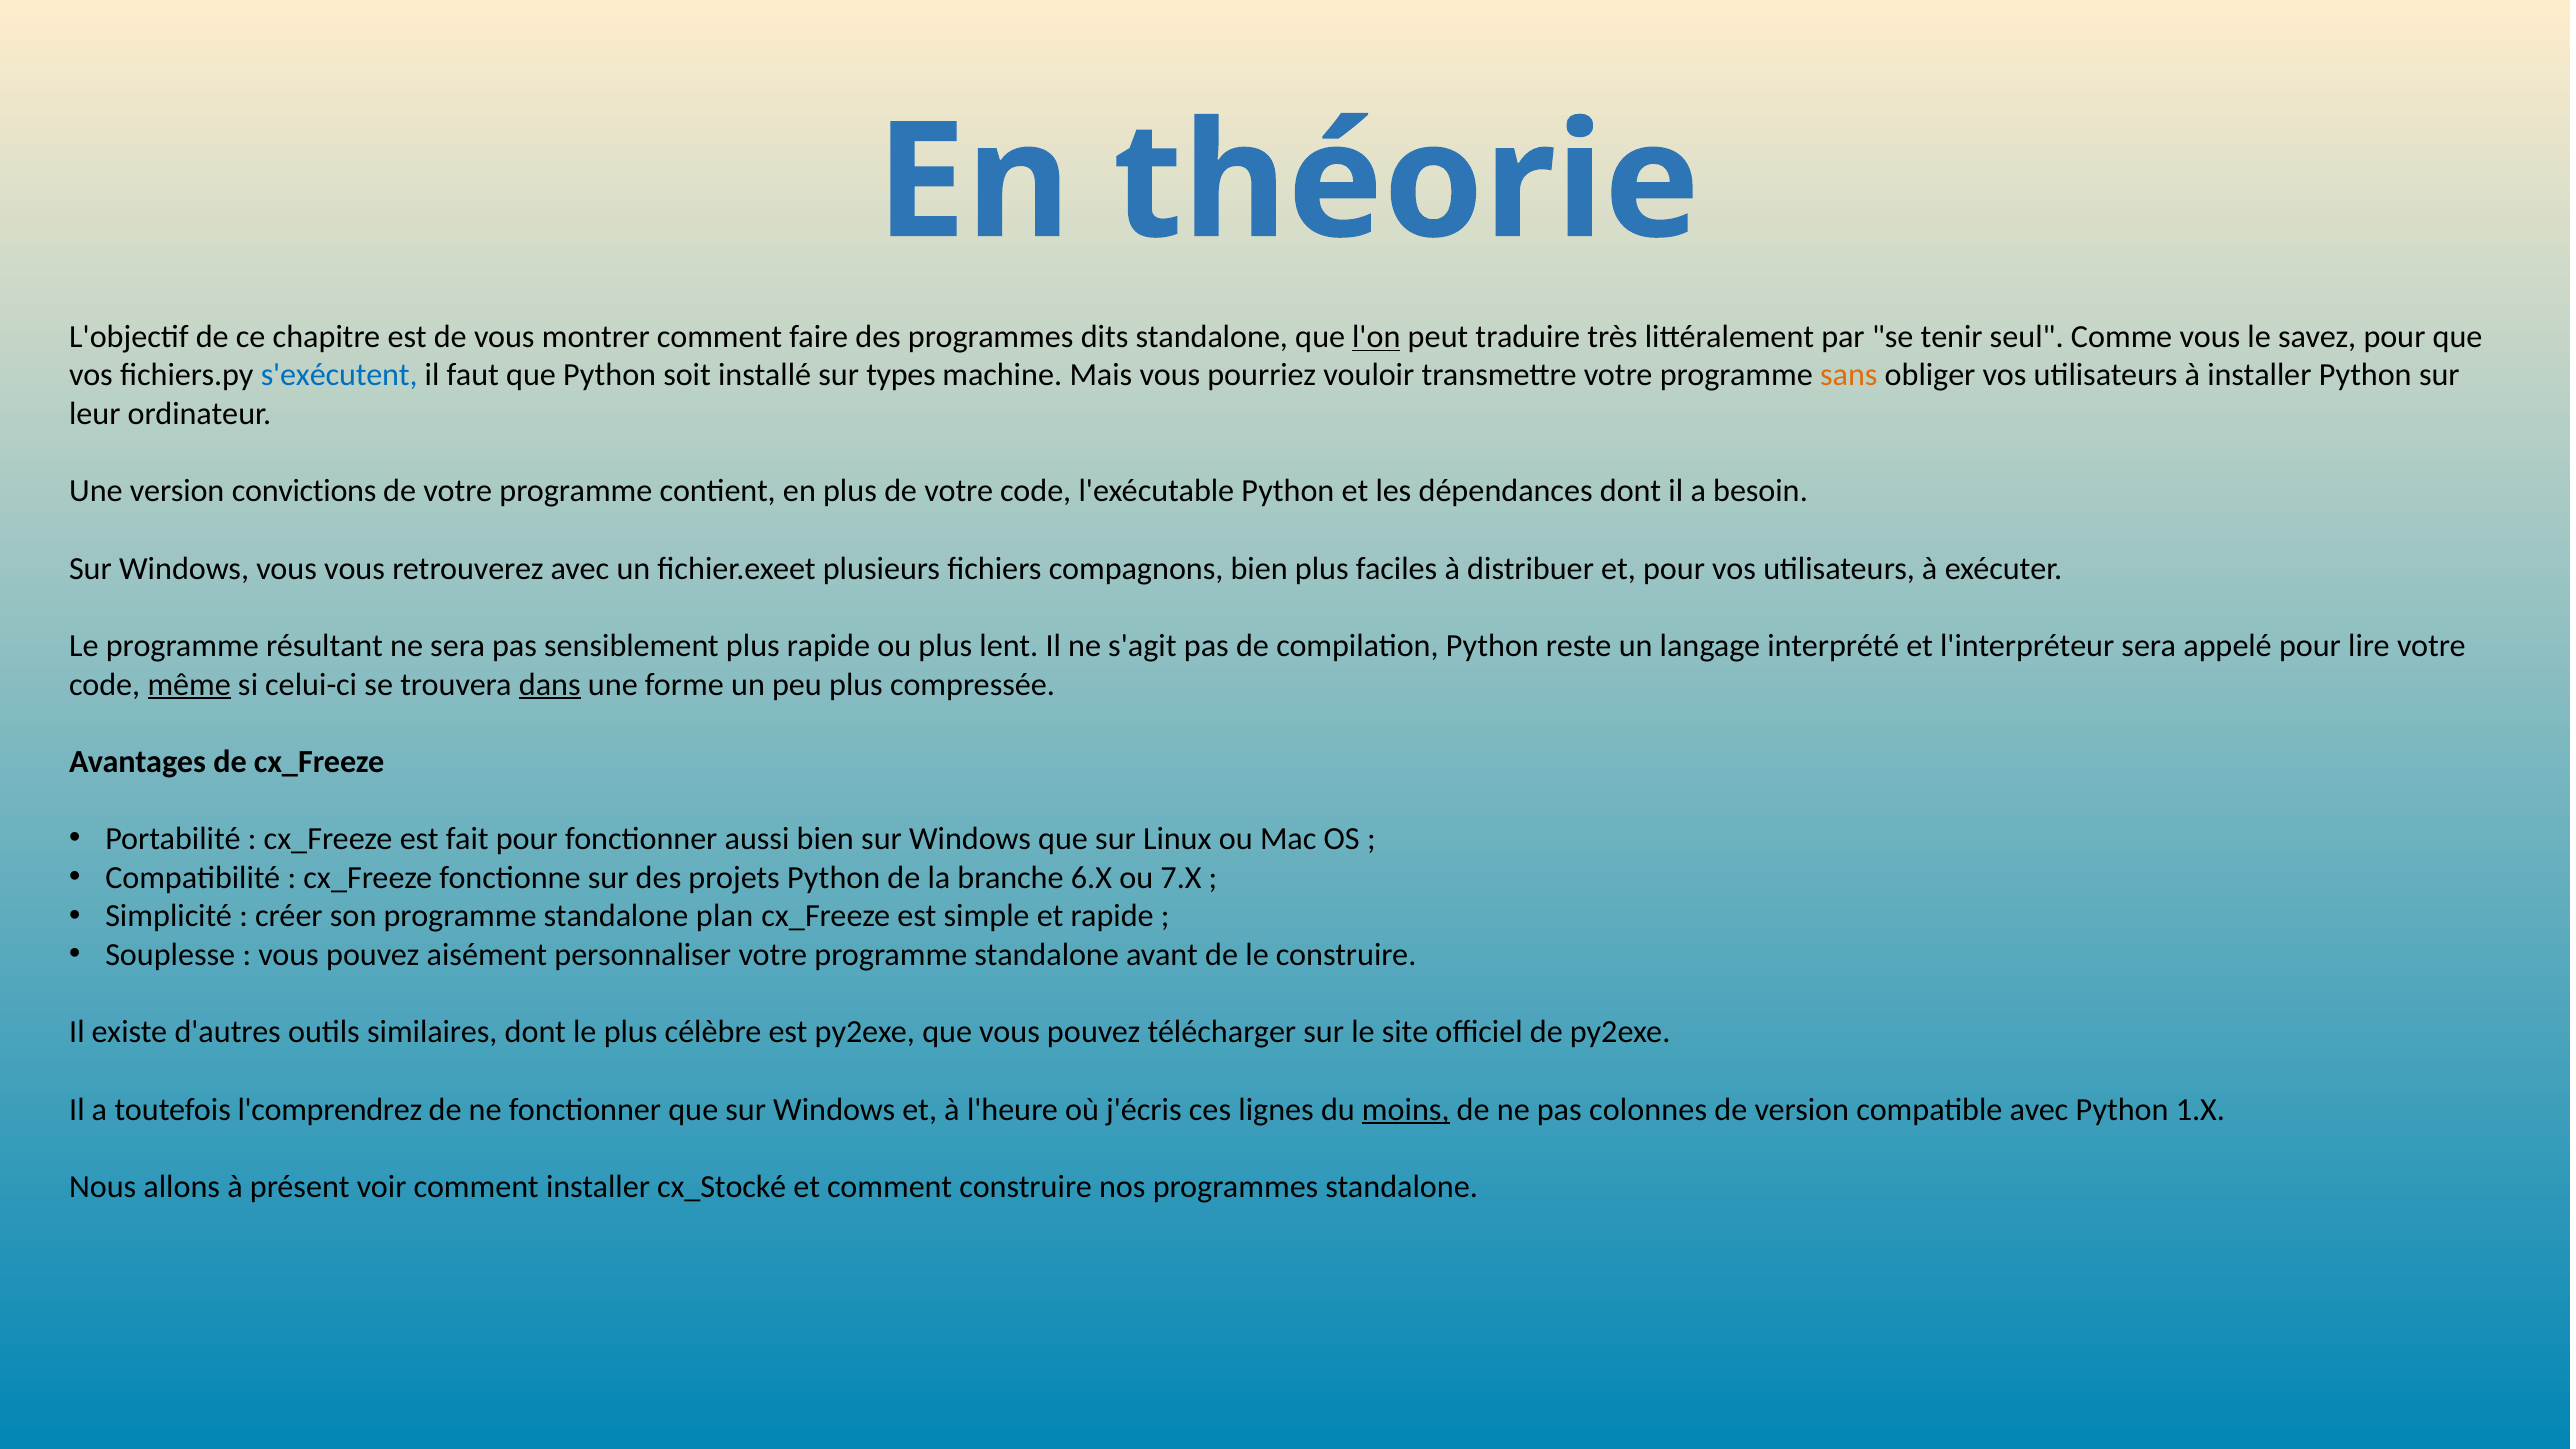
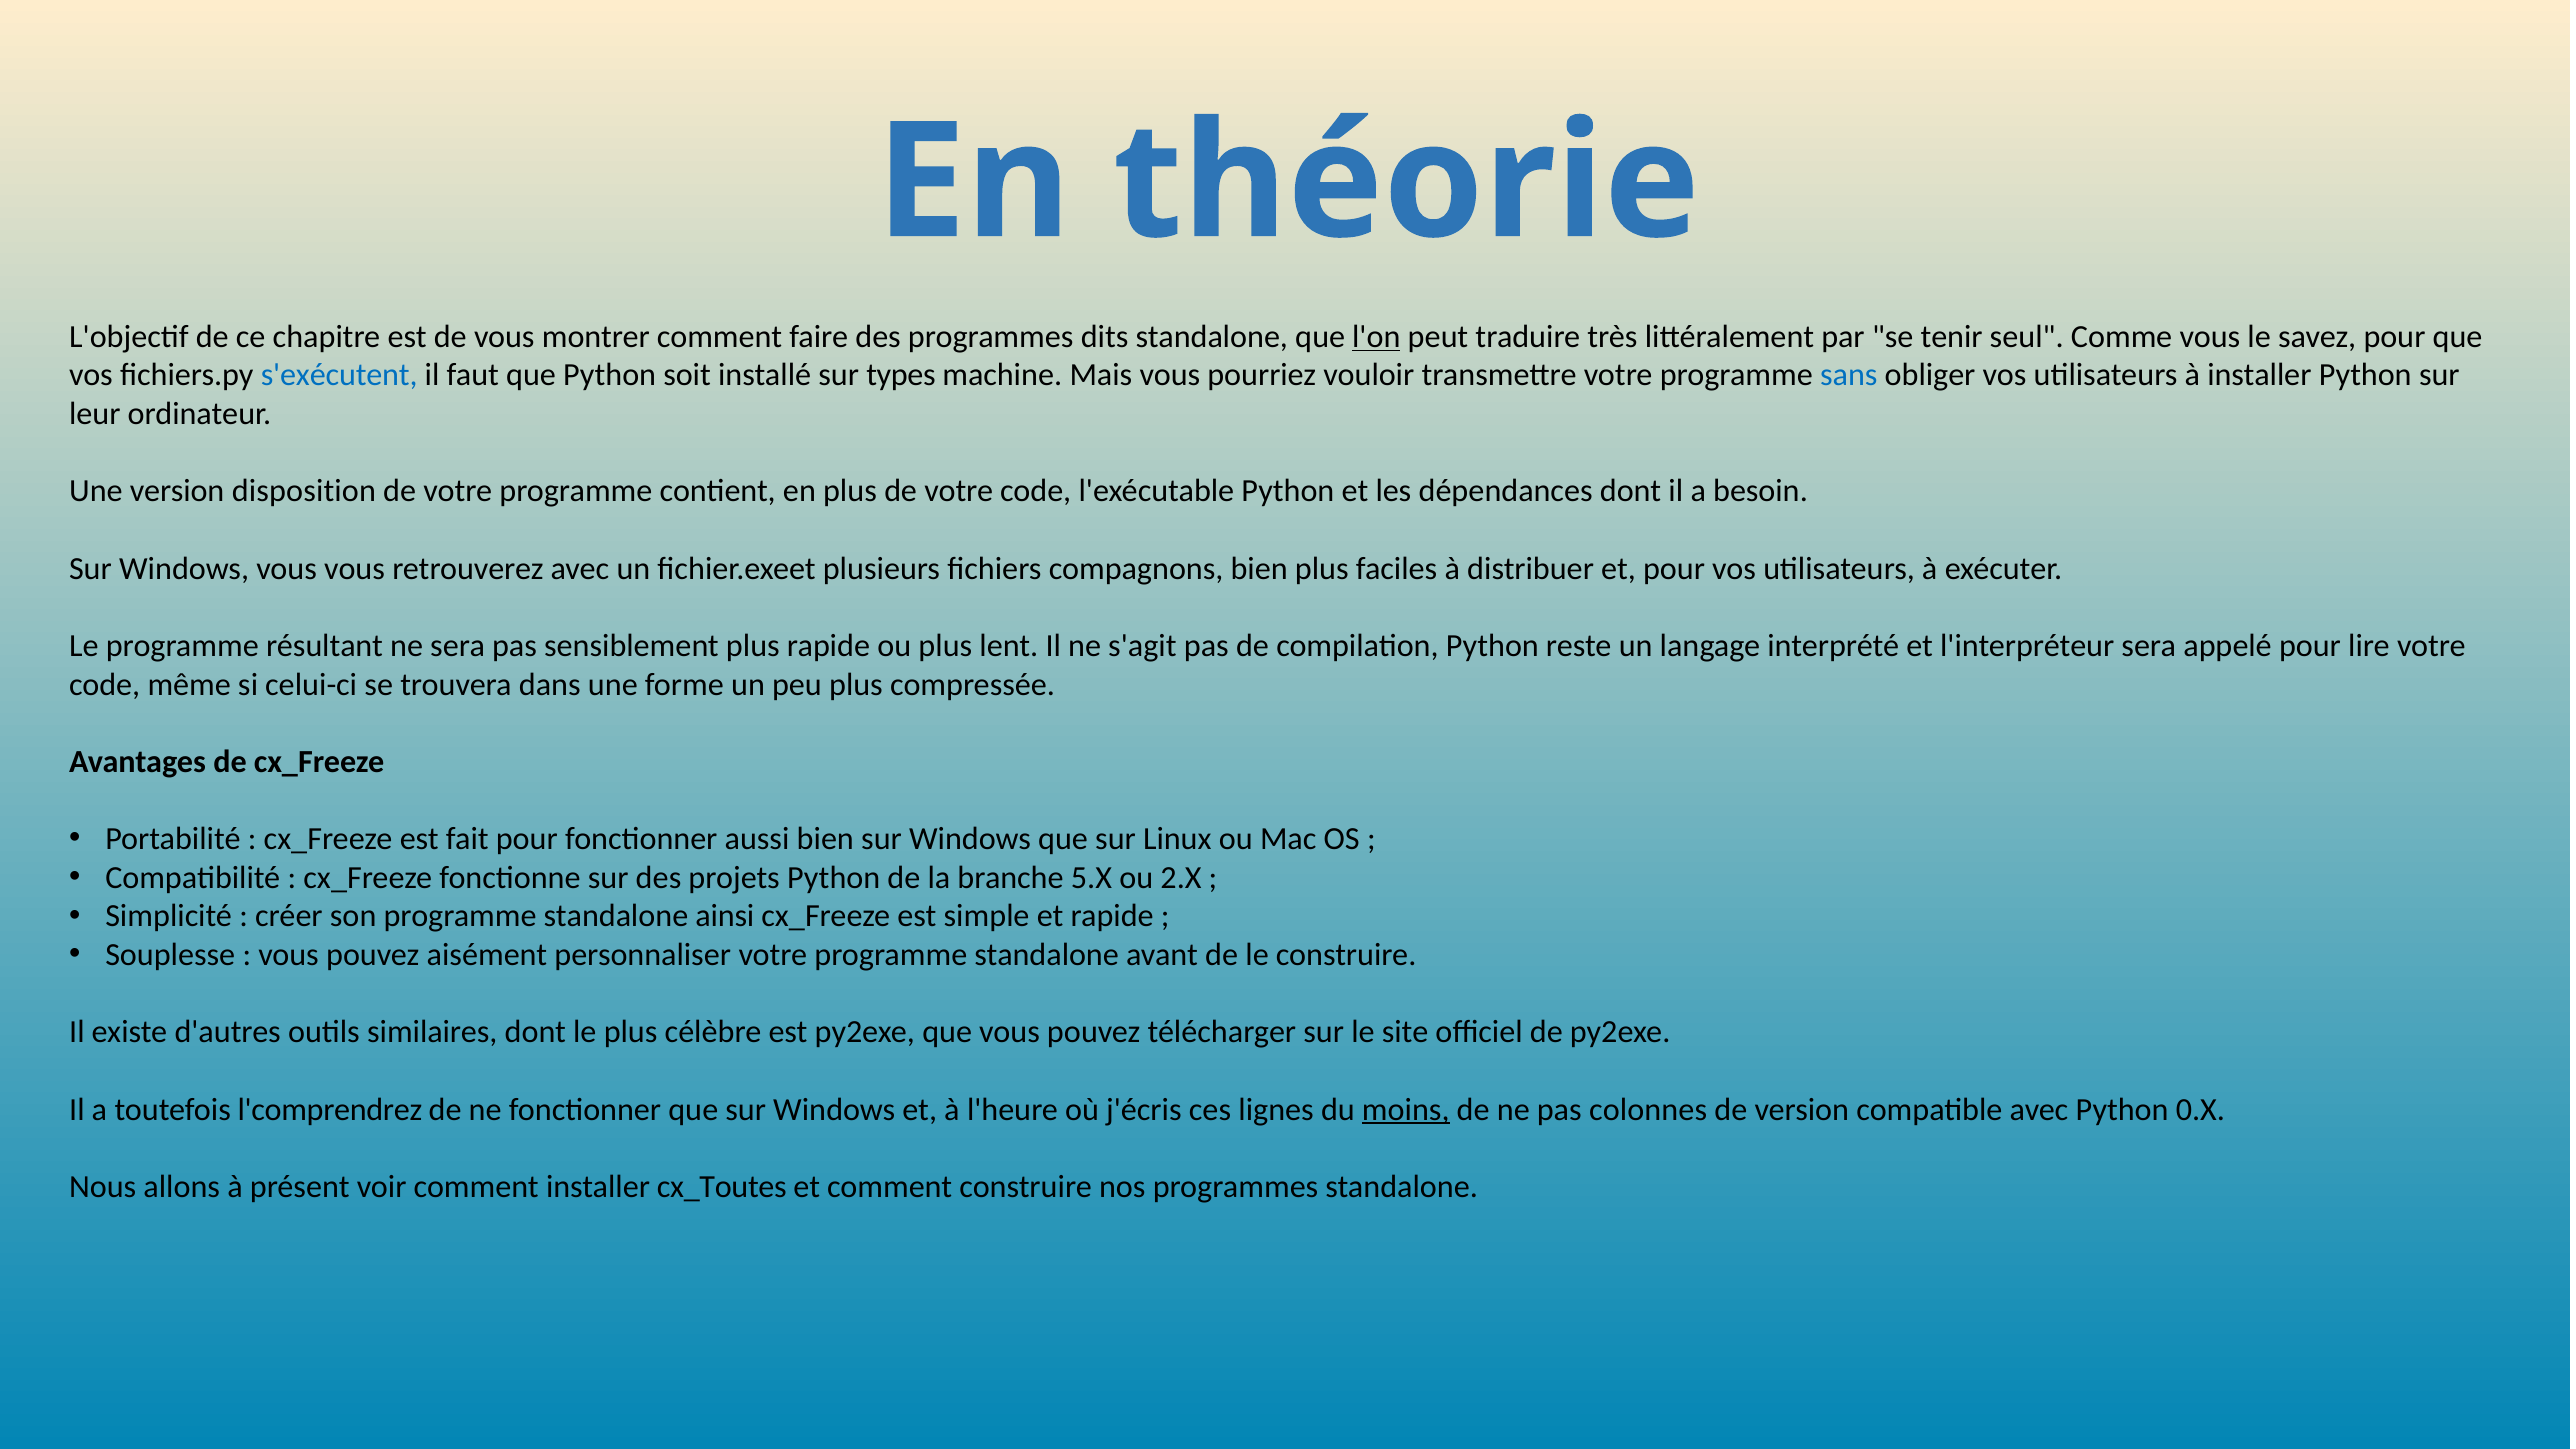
sans colour: orange -> blue (1849, 375)
convictions: convictions -> disposition (304, 491)
même underline: present -> none (189, 684)
dans underline: present -> none (550, 684)
6.X: 6.X -> 5.X (1091, 878)
7.X: 7.X -> 2.X (1181, 878)
plan: plan -> ainsi (725, 916)
1.X: 1.X -> 0.X (2200, 1109)
cx_Stocké: cx_Stocké -> cx_Toutes (722, 1187)
